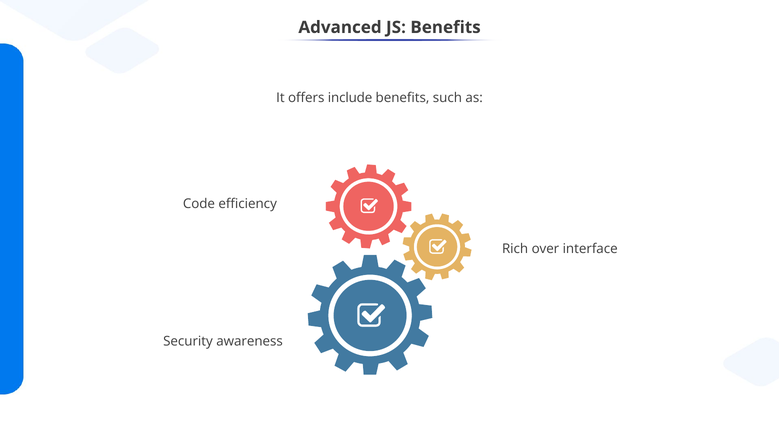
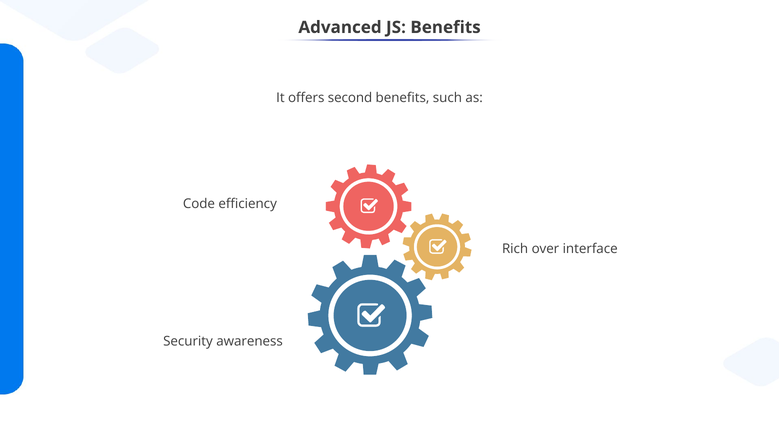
include: include -> second (350, 98)
